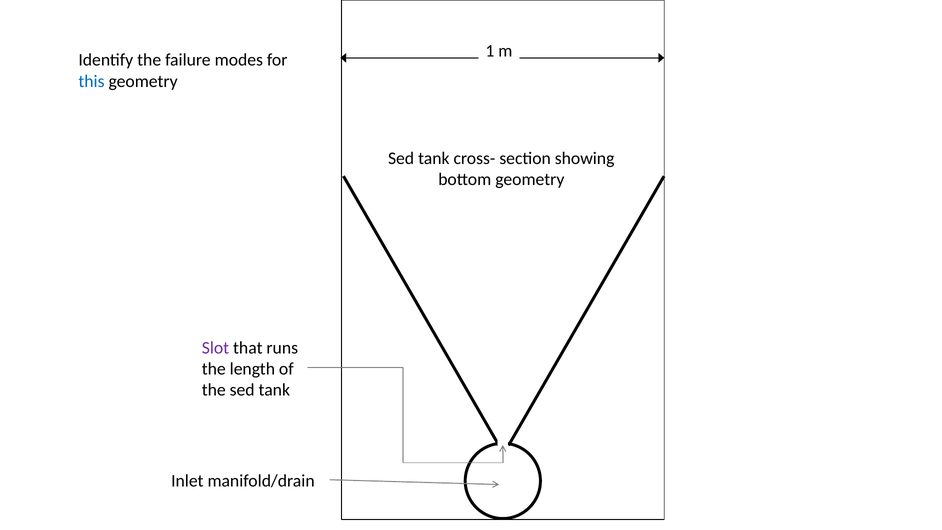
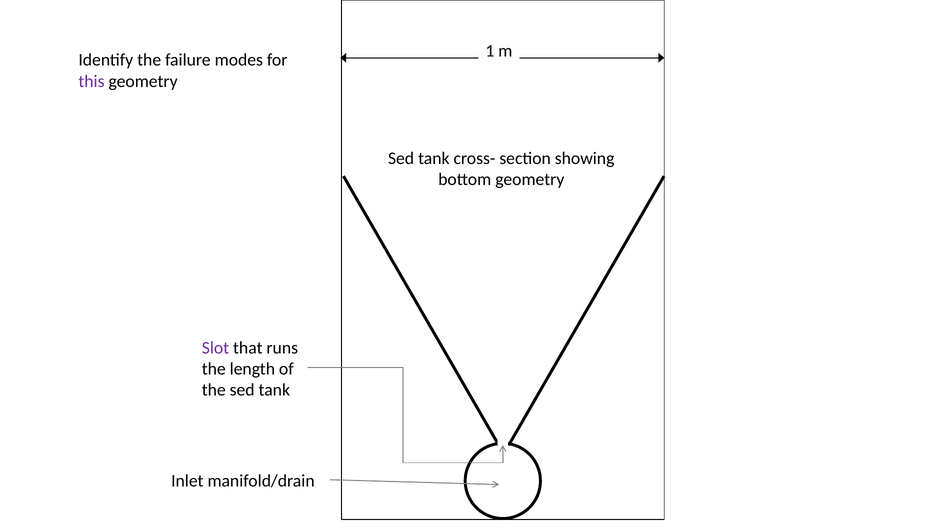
this colour: blue -> purple (91, 81)
